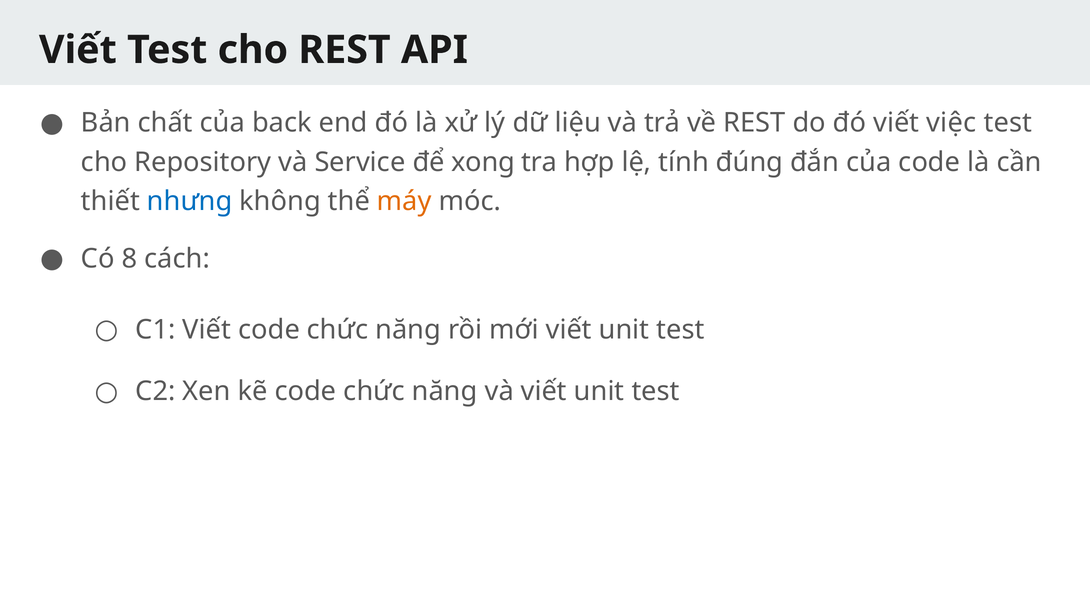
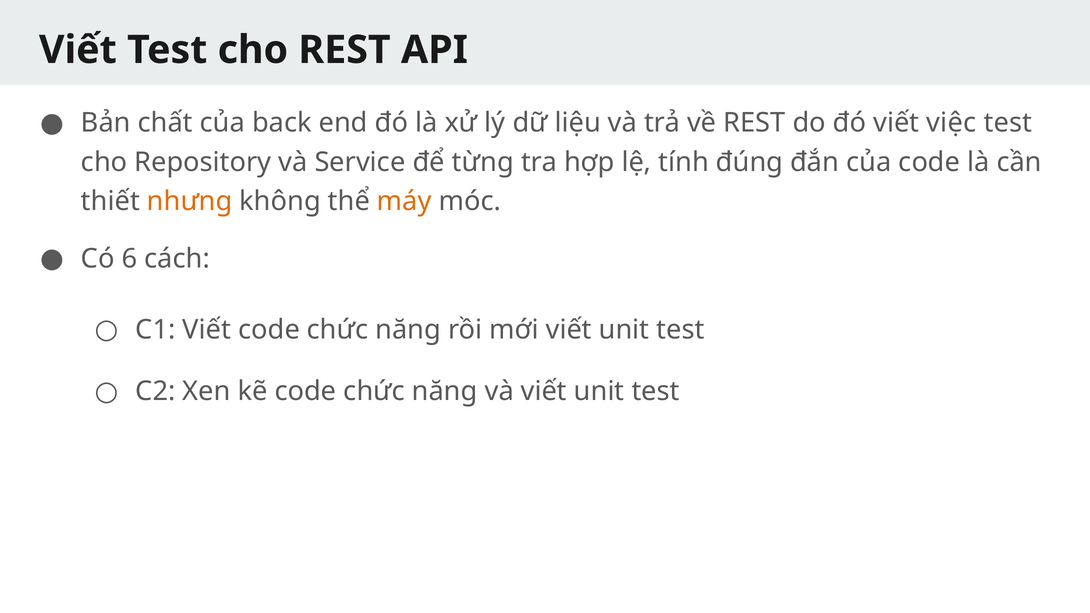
xong: xong -> từng (483, 162)
nhưng colour: blue -> orange (190, 201)
8: 8 -> 6 (129, 259)
